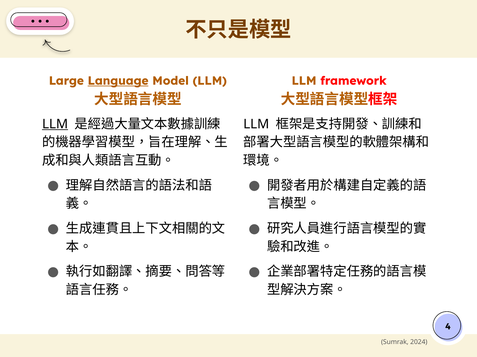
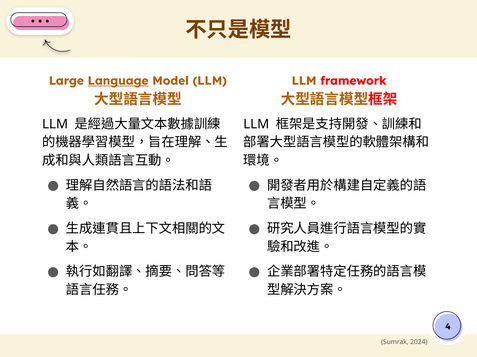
LLM underline: present -> none (55, 124)
